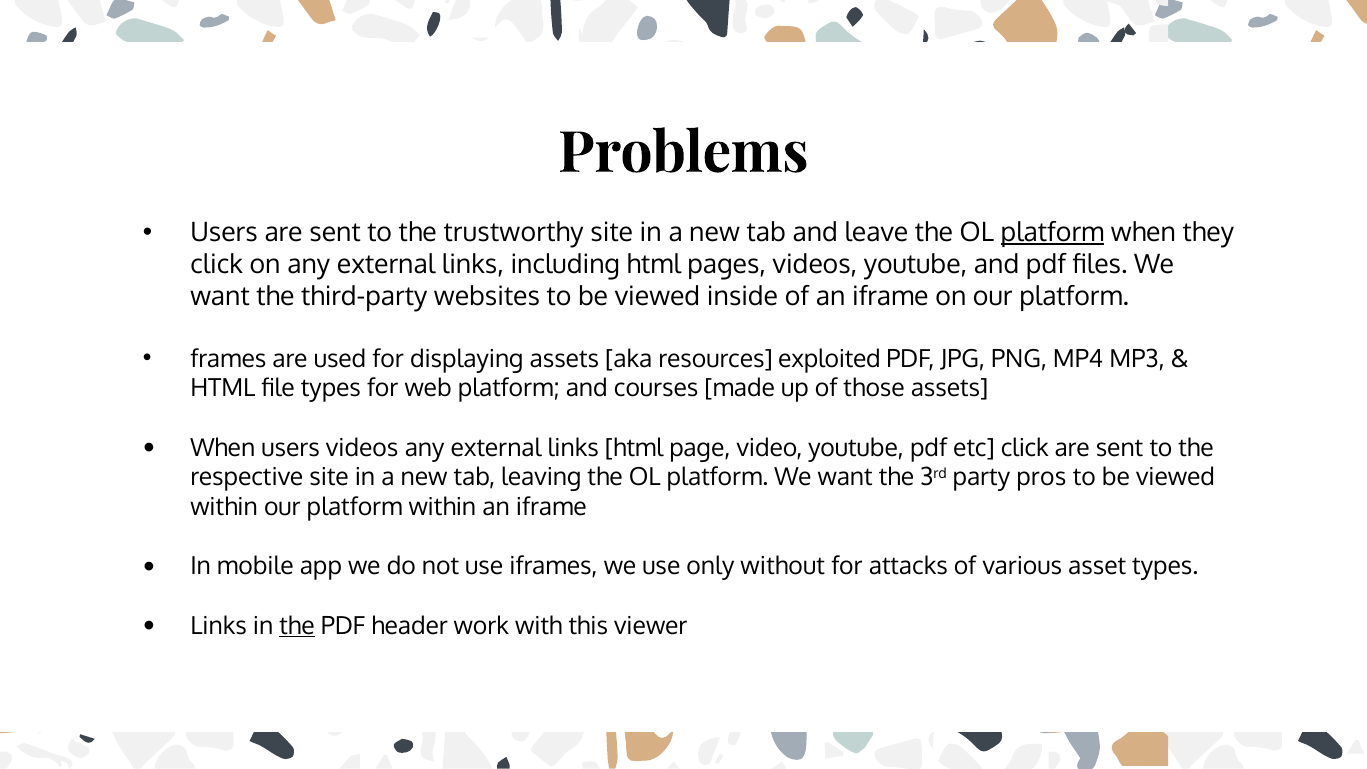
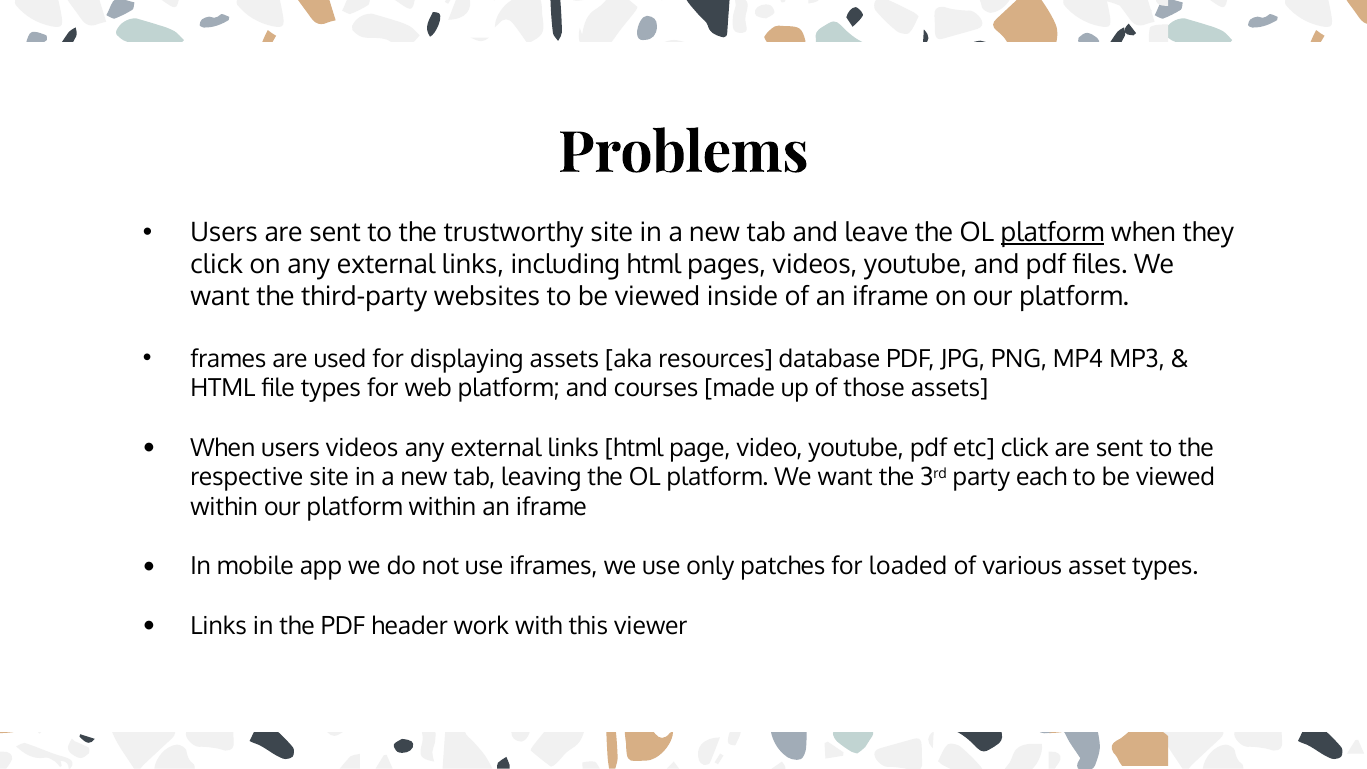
exploited: exploited -> database (829, 359)
pros: pros -> each (1042, 478)
without: without -> patches (783, 567)
attacks: attacks -> loaded (908, 567)
the underline: present -> none (297, 626)
